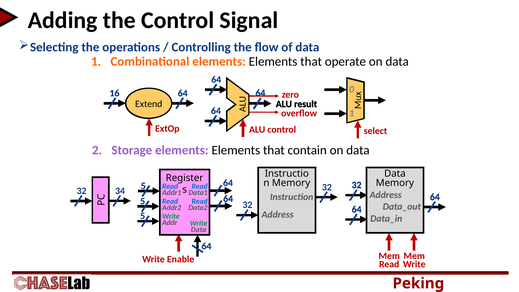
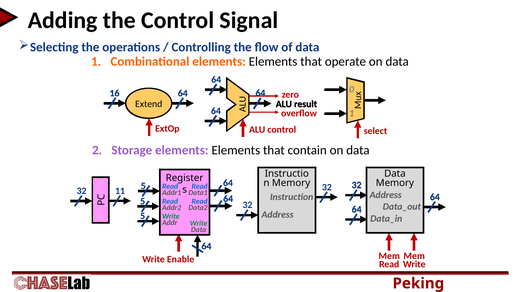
34: 34 -> 11 (120, 191)
